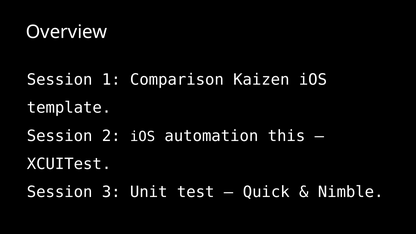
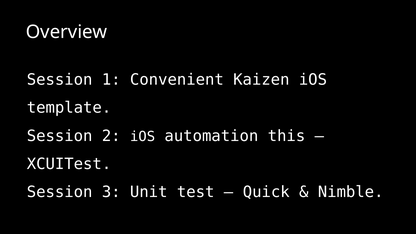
Comparison: Comparison -> Convenient (177, 80)
